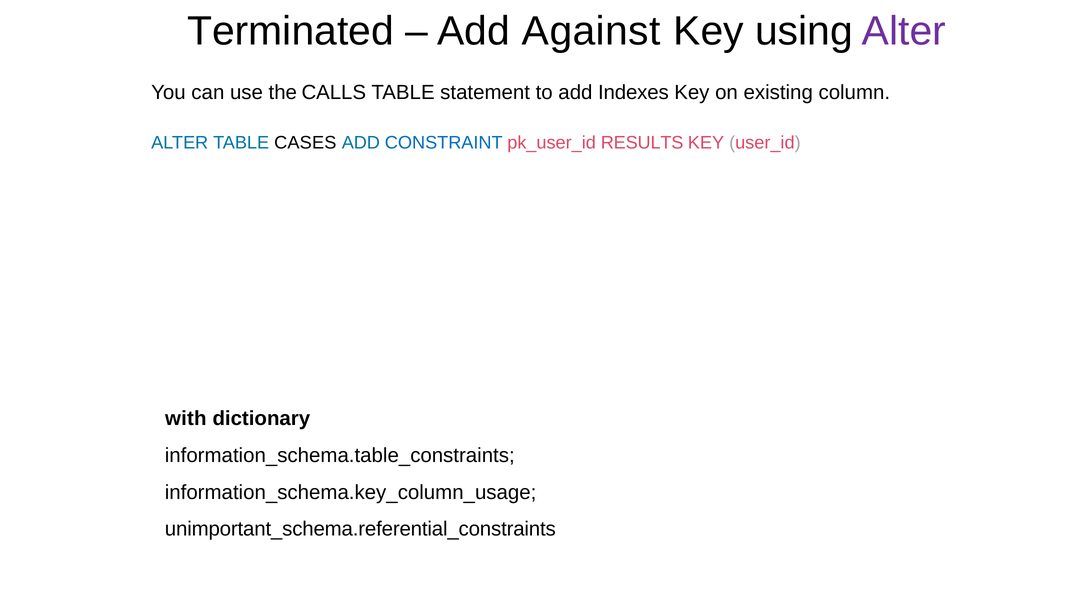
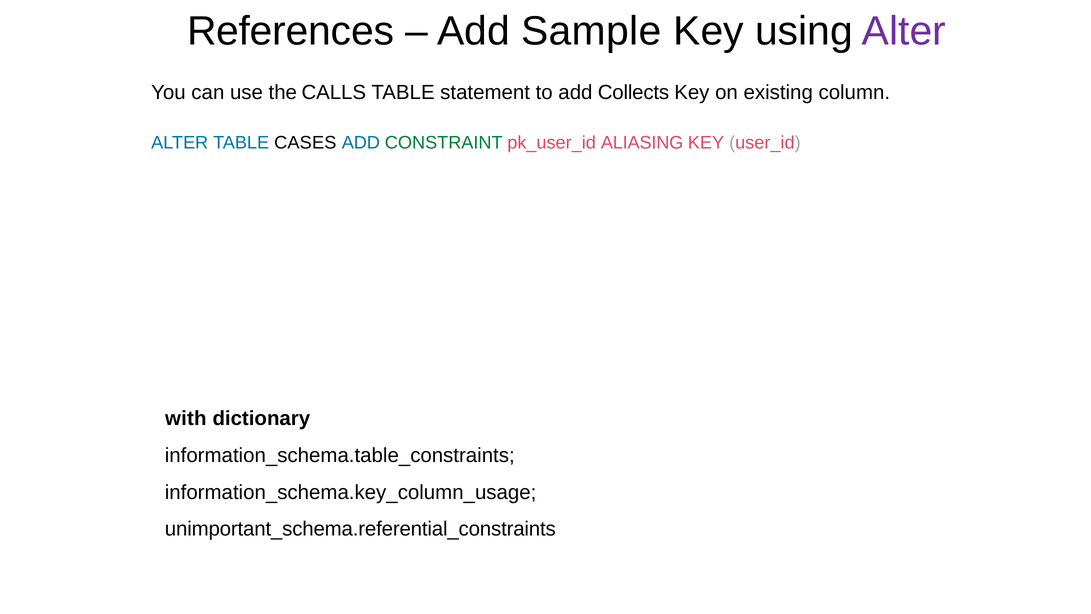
Terminated: Terminated -> References (291, 31)
Against: Against -> Sample (591, 31)
Indexes: Indexes -> Collects (633, 93)
CONSTRAINT colour: blue -> green (444, 143)
RESULTS: RESULTS -> ALIASING (642, 143)
